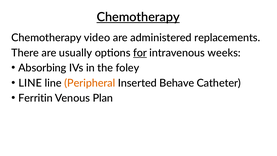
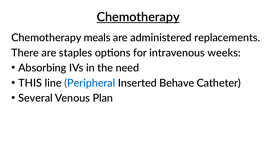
video: video -> meals (97, 38)
usually: usually -> staples (76, 53)
for underline: present -> none (140, 53)
foley: foley -> need (127, 68)
LINE: LINE -> THIS (30, 83)
Peripheral colour: orange -> blue (90, 83)
Ferritin: Ferritin -> Several (36, 98)
